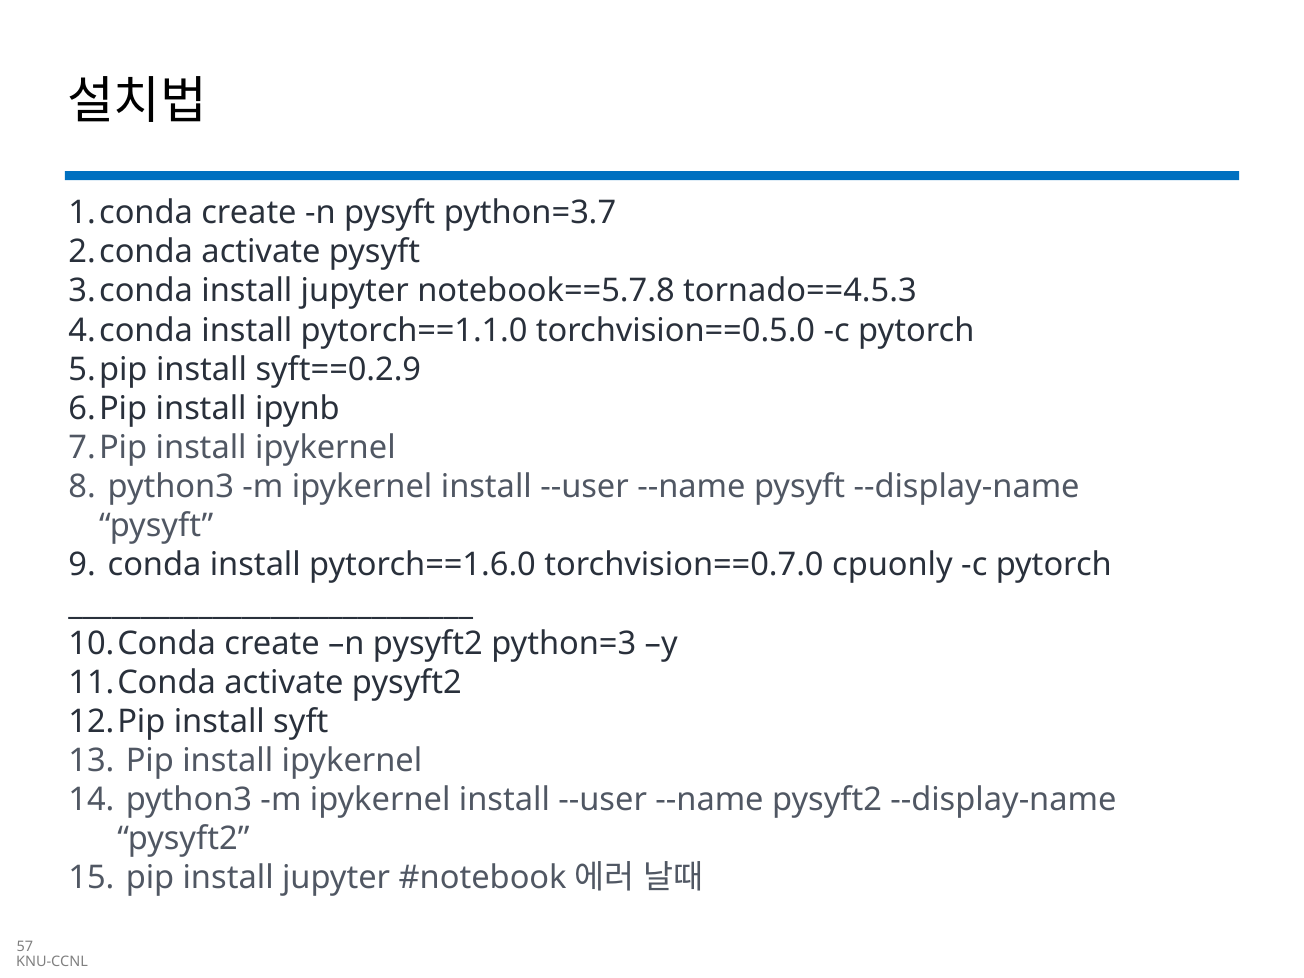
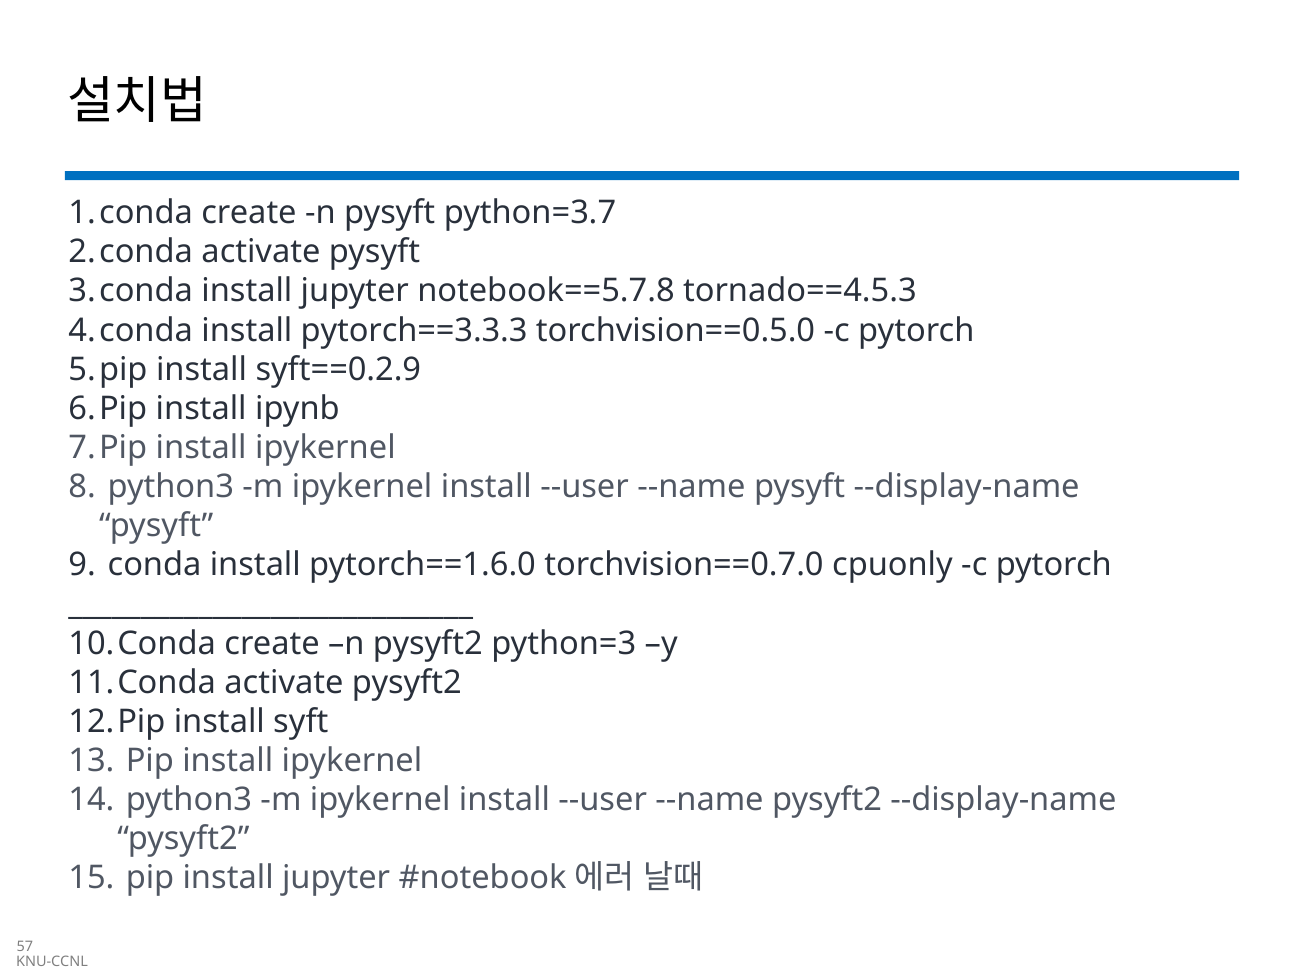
pytorch==1.1.0: pytorch==1.1.0 -> pytorch==3.3.3 (414, 330)
